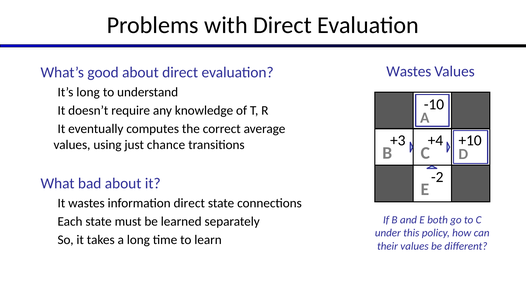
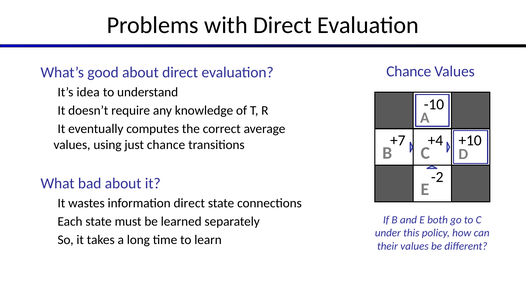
Wastes: Wastes -> Chance (409, 71)
long: long -> idea (88, 92)
+3: +3 -> +7 (398, 140)
